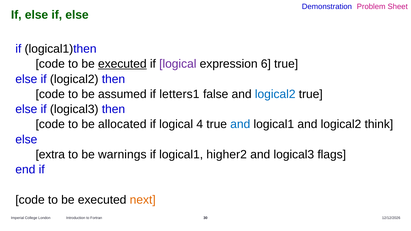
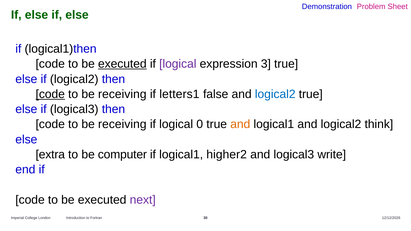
6: 6 -> 3 (266, 64)
code underline: none -> present (50, 94)
assumed: assumed -> receiving (122, 94)
allocated: allocated -> receiving (122, 124)
4: 4 -> 0 (200, 124)
and colour: blue -> orange (240, 124)
warnings: warnings -> computer (122, 155)
flags: flags -> write (332, 155)
next colour: orange -> purple (143, 200)
